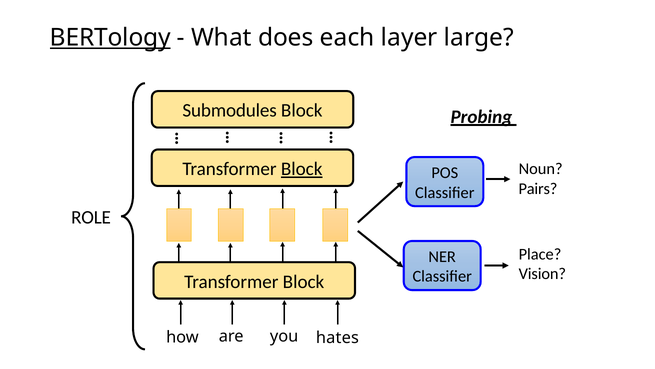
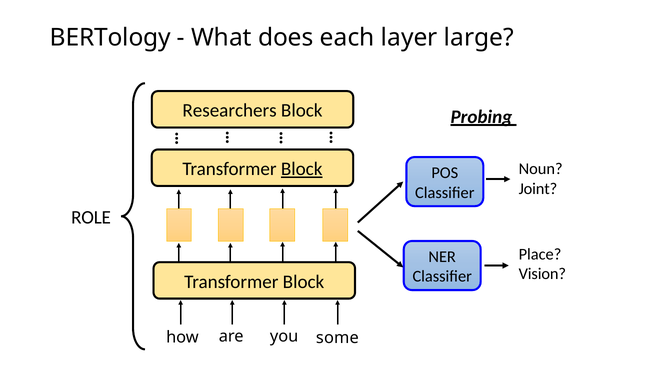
BERTology underline: present -> none (110, 38)
Submodules: Submodules -> Researchers (230, 110)
Pairs: Pairs -> Joint (538, 188)
hates: hates -> some (337, 337)
